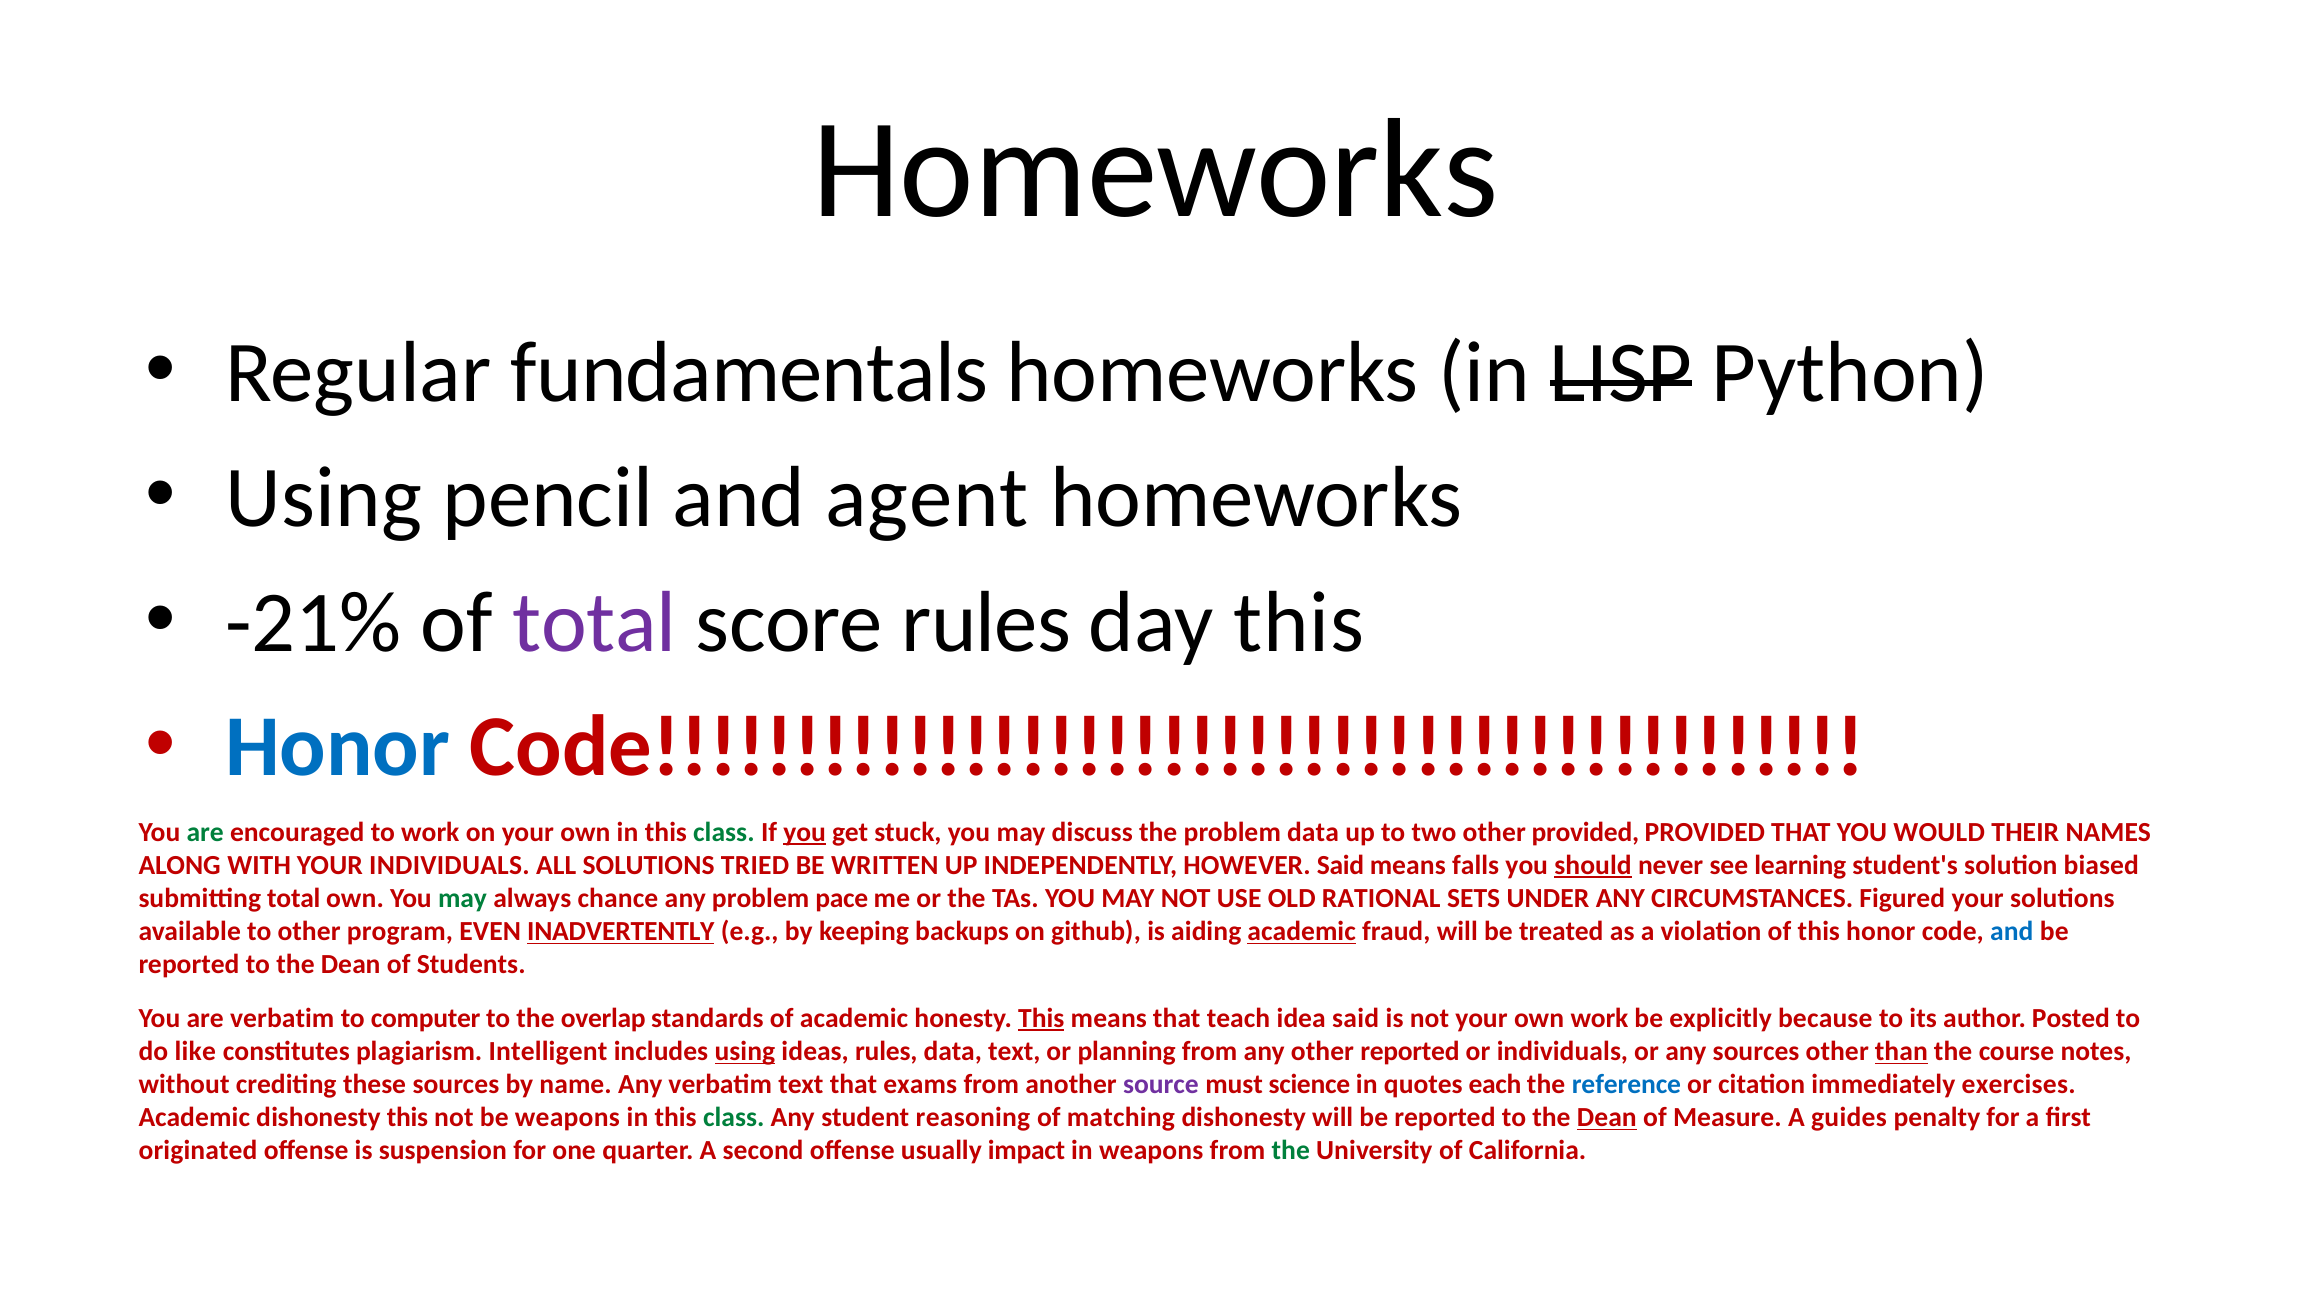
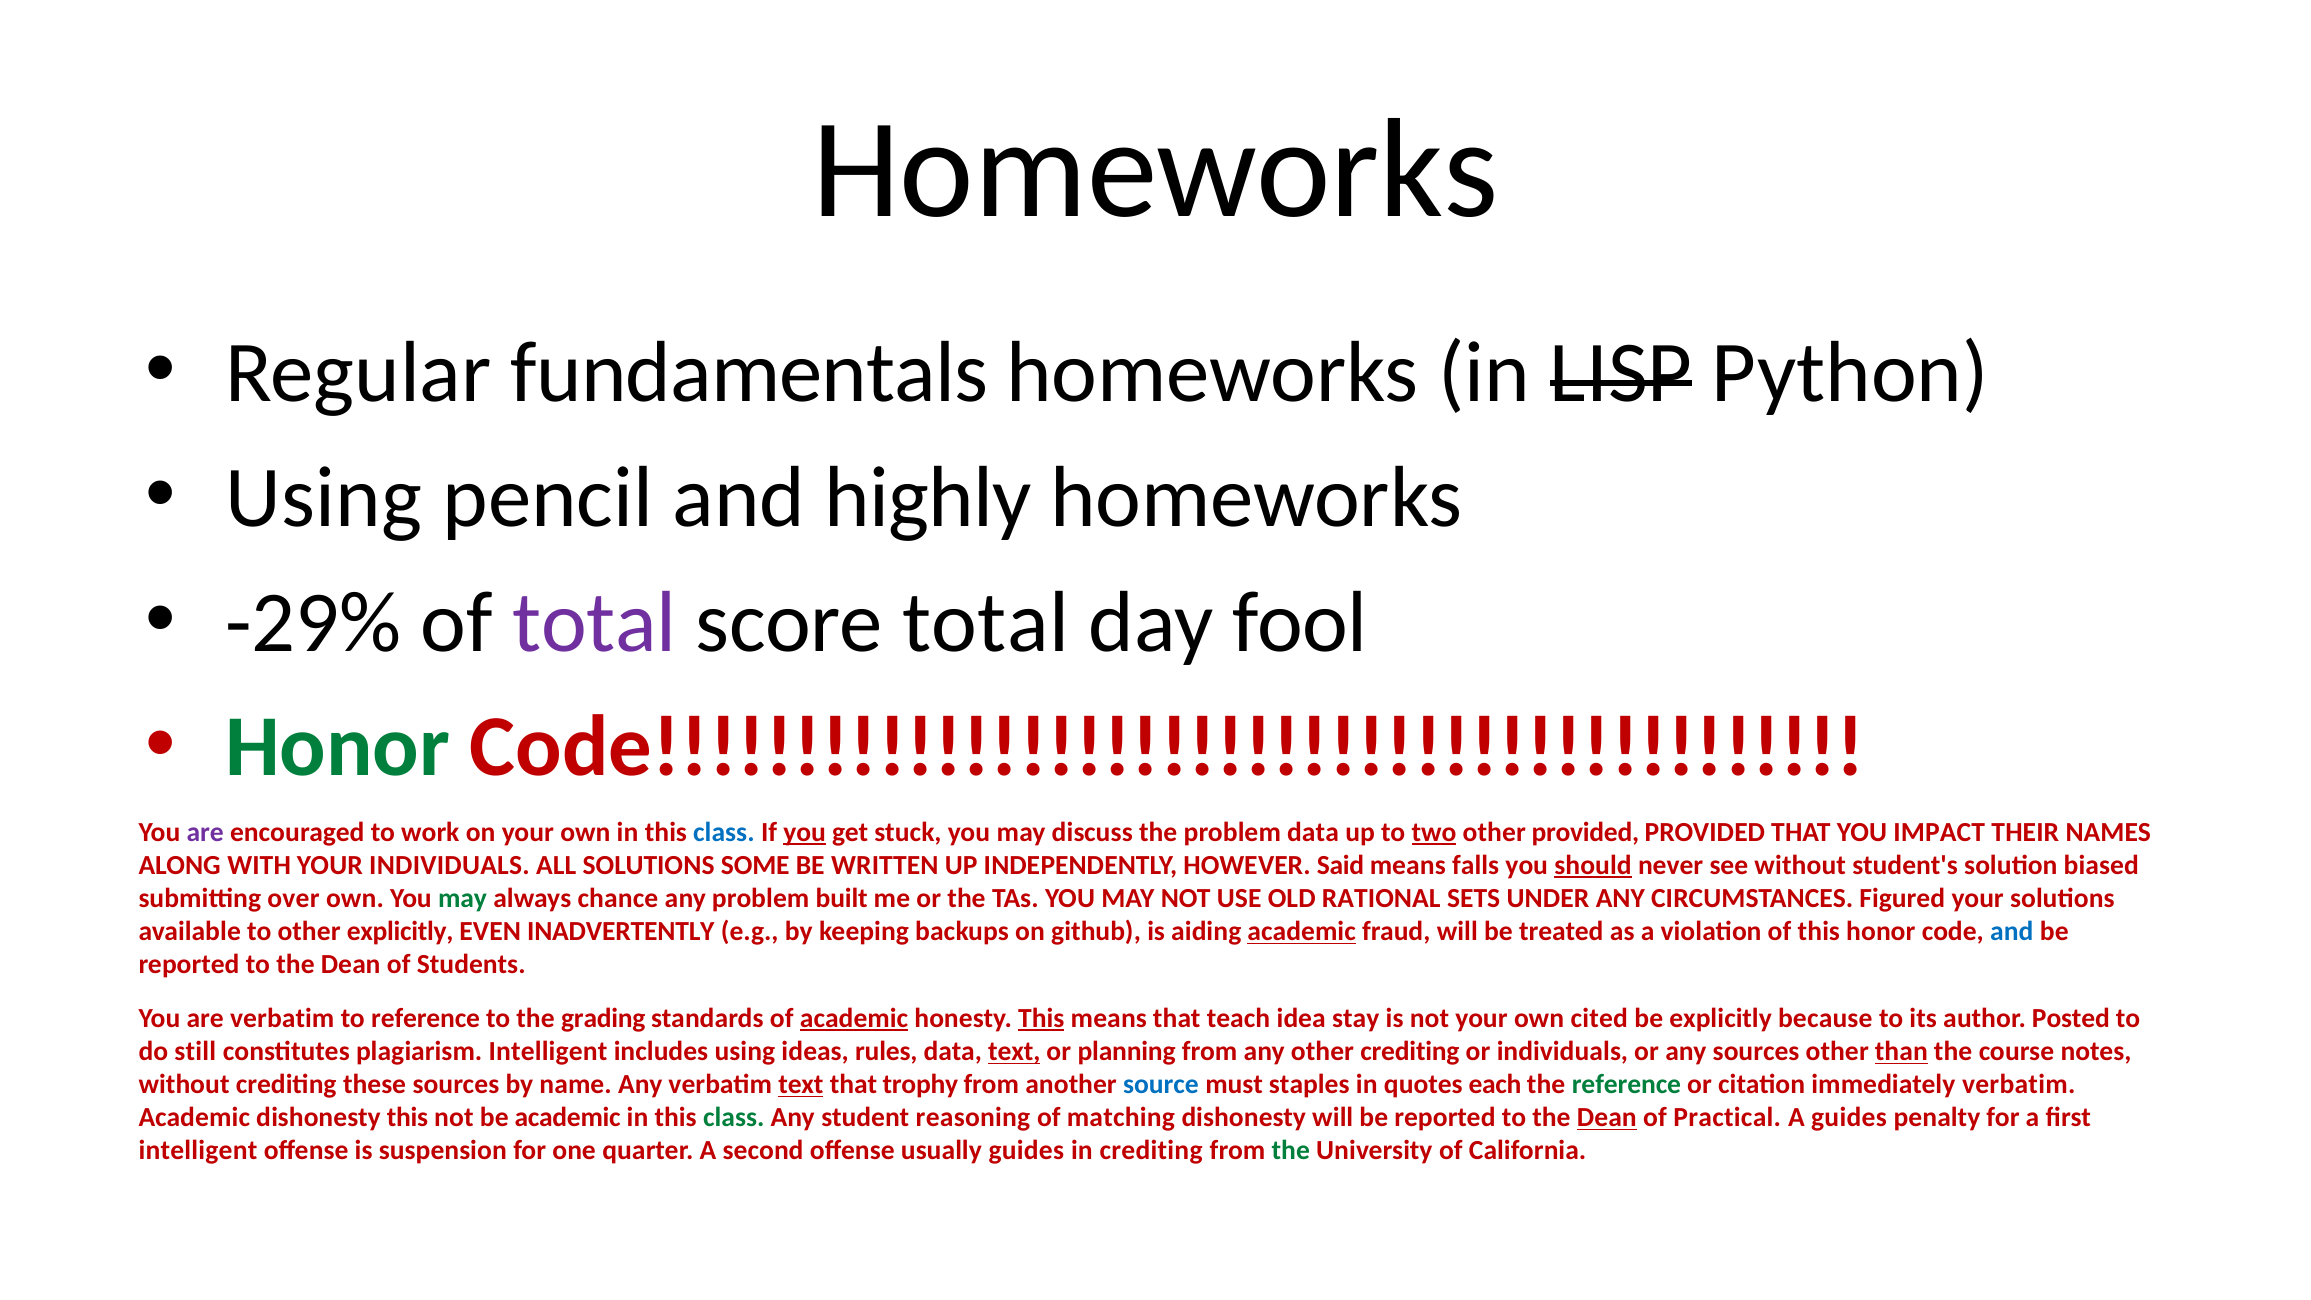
agent: agent -> highly (928, 498)
-21%: -21% -> -29% (313, 622)
score rules: rules -> total (986, 622)
day this: this -> fool (1300, 622)
Honor colour: blue -> green (338, 747)
are colour: green -> purple (205, 832)
class colour: green -> blue (724, 832)
two underline: none -> present (1434, 832)
WOULD: WOULD -> IMPACT (1939, 832)
TRIED: TRIED -> SOME (755, 865)
see learning: learning -> without (1800, 865)
submitting total: total -> over (294, 898)
pace: pace -> built (842, 898)
other program: program -> explicitly (400, 932)
INADVERTENTLY underline: present -> none (621, 932)
to computer: computer -> reference (426, 1018)
overlap: overlap -> grading (603, 1018)
academic underline: none -> present (854, 1018)
idea said: said -> stay (1356, 1018)
own work: work -> cited (1599, 1018)
like: like -> still (195, 1052)
using underline: present -> none (745, 1052)
text underline: none -> present (1014, 1052)
other reported: reported -> crediting (1410, 1052)
text underline: none -> present (801, 1085)
exams: exams -> trophy (920, 1085)
source colour: purple -> blue (1161, 1085)
science: science -> staples (1309, 1085)
reference colour: blue -> green (1626, 1085)
immediately exercises: exercises -> verbatim (2019, 1085)
be weapons: weapons -> academic (568, 1118)
Measure: Measure -> Practical (1727, 1118)
originated: originated -> intelligent (198, 1151)
usually impact: impact -> guides (1026, 1151)
in weapons: weapons -> crediting (1151, 1151)
